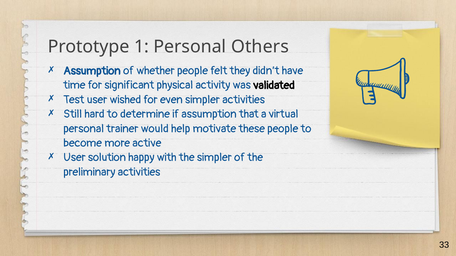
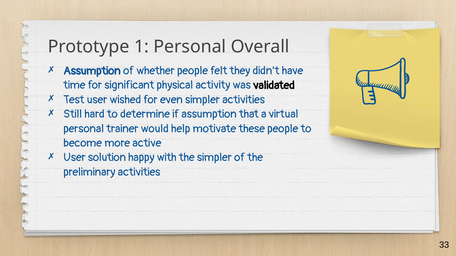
Others: Others -> Overall (260, 47)
